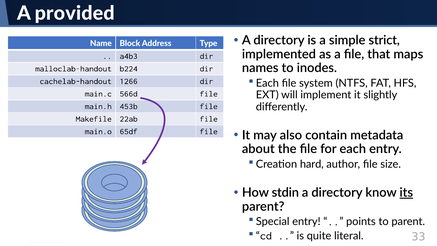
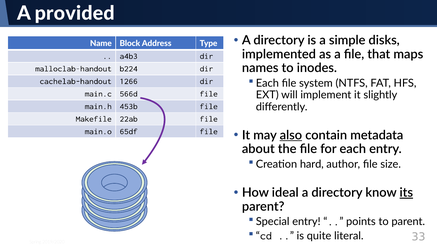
strict: strict -> disks (384, 40)
also underline: none -> present (291, 135)
stdin: stdin -> ideal (285, 193)
